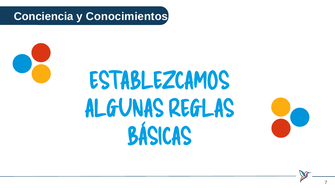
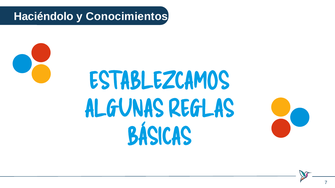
Conciencia: Conciencia -> Haciéndolo (44, 16)
